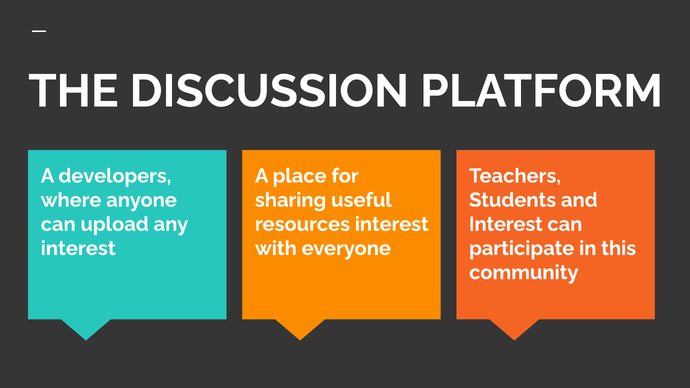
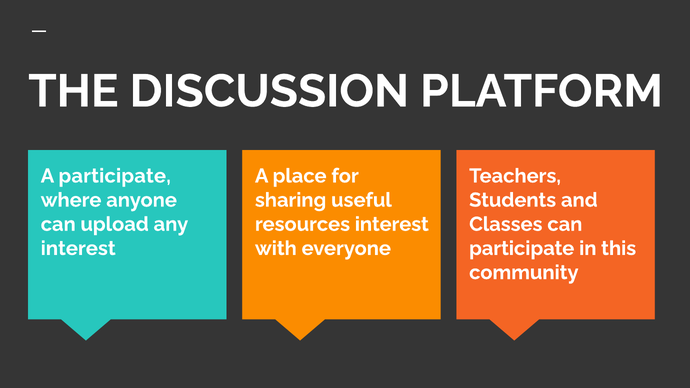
A developers: developers -> participate (115, 176)
Interest: Interest -> Classes (506, 224)
